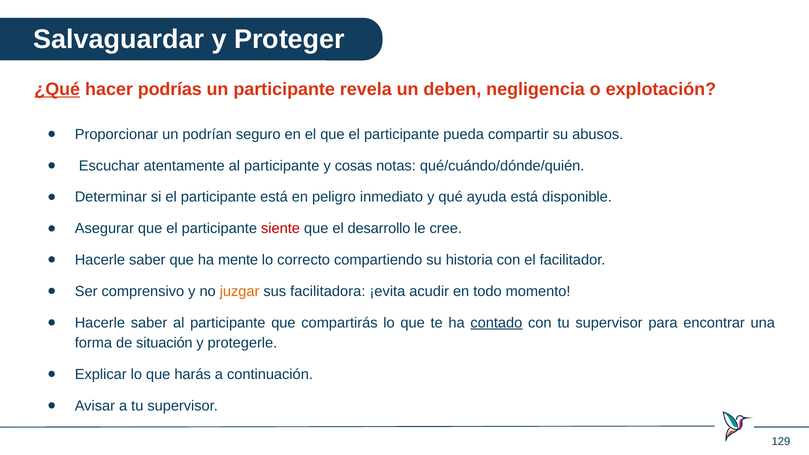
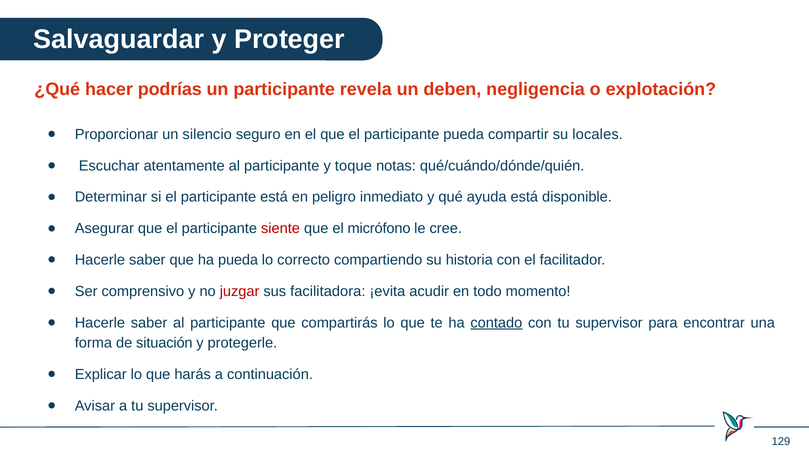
¿Qué underline: present -> none (57, 89)
podrían: podrían -> silencio (207, 134)
abusos: abusos -> locales (598, 134)
cosas: cosas -> toque (353, 166)
desarrollo: desarrollo -> micrófono (379, 229)
ha mente: mente -> pueda (238, 260)
juzgar colour: orange -> red (240, 291)
